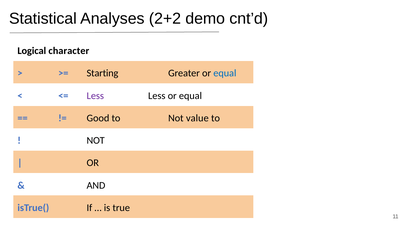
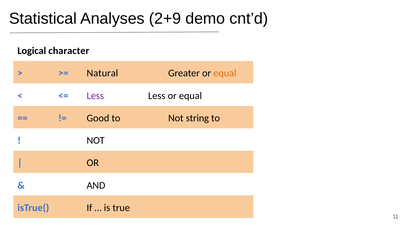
2+2: 2+2 -> 2+9 (165, 19)
Starting: Starting -> Natural (102, 73)
equal colour: blue -> orange (225, 73)
value: value -> string (197, 118)
